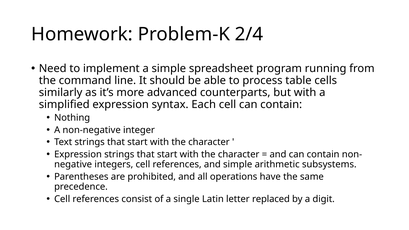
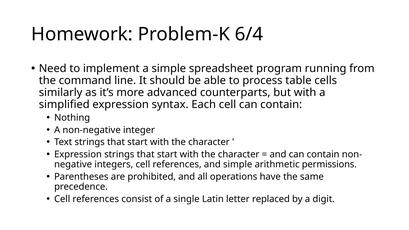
2/4: 2/4 -> 6/4 (249, 34)
subsystems: subsystems -> permissions (329, 165)
